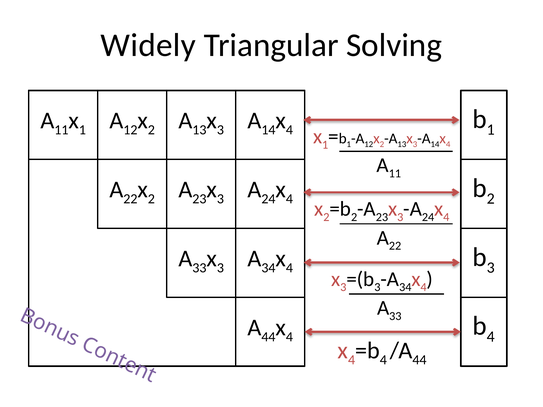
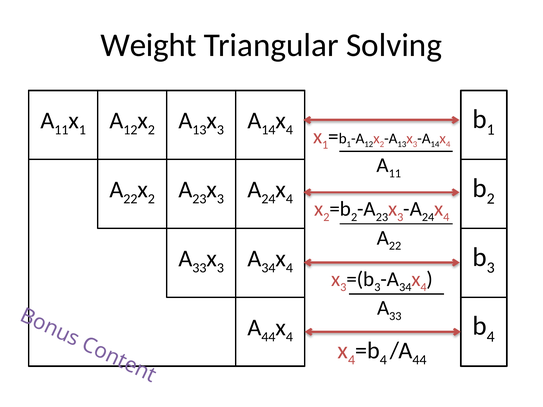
Widely: Widely -> Weight (149, 45)
